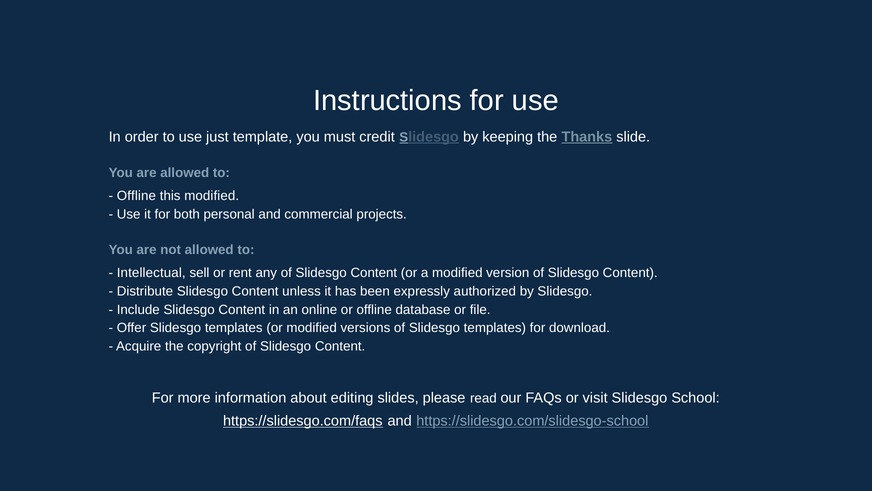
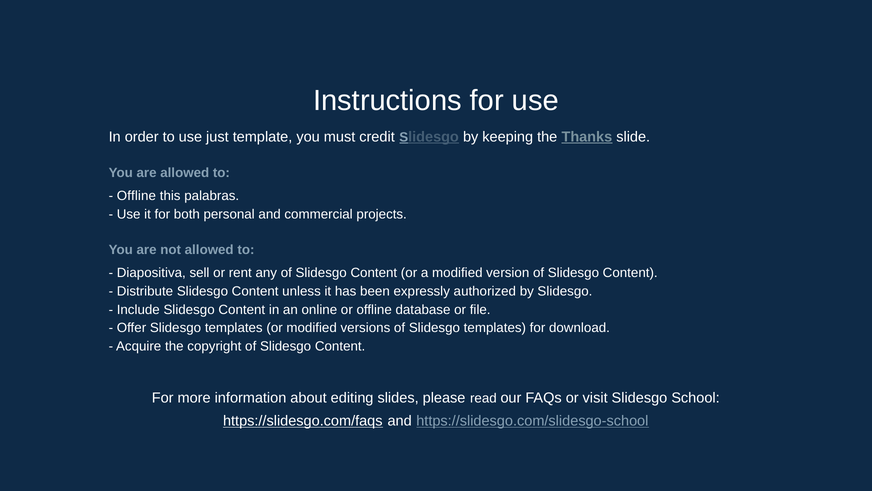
this modified: modified -> palabras (212, 196)
Intellectual: Intellectual -> Diapositiva (151, 273)
